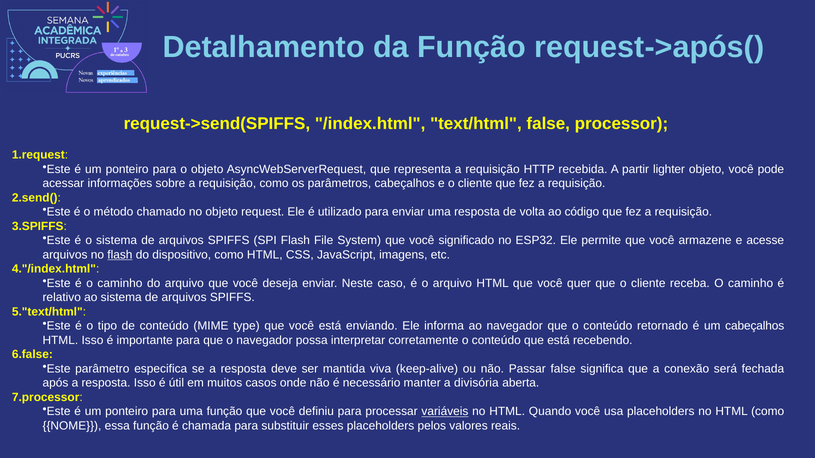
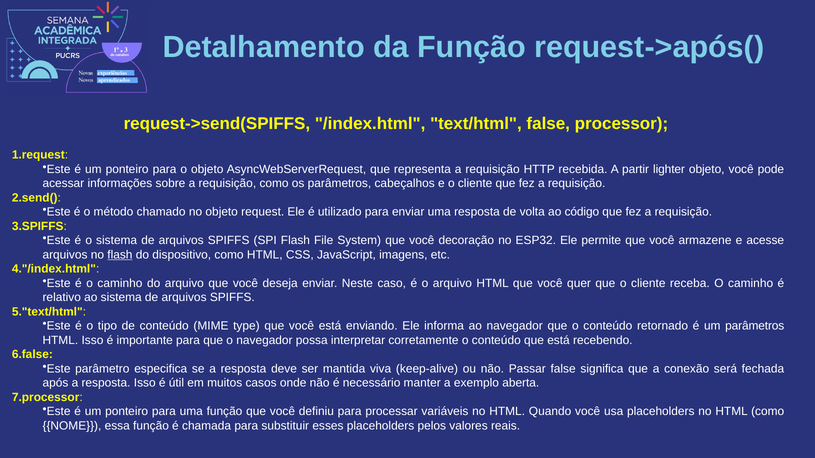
significado: significado -> decoração (466, 241)
um cabeçalhos: cabeçalhos -> parâmetros (755, 326)
divisória: divisória -> exemplo (476, 383)
variáveis underline: present -> none (445, 412)
